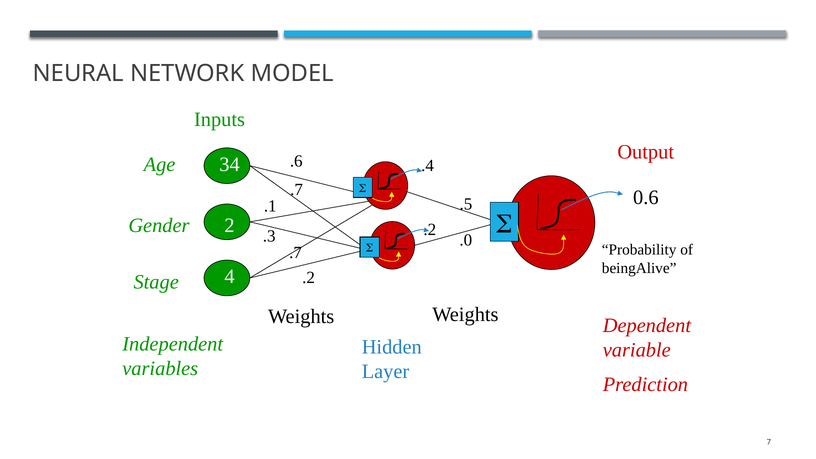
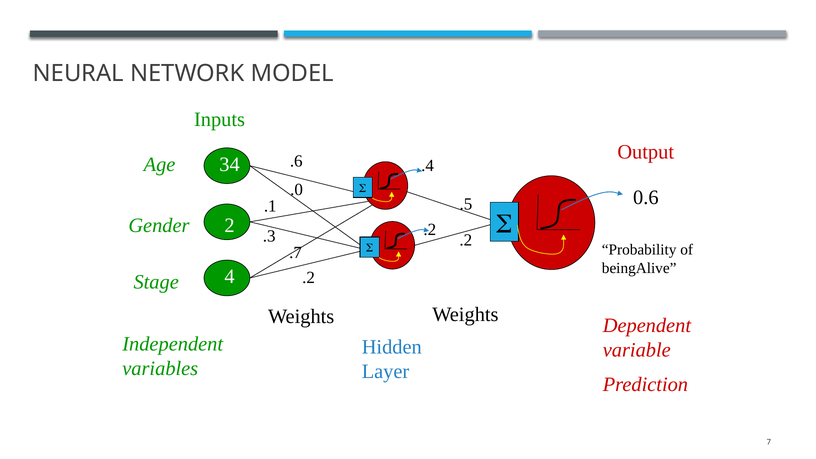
.7: .7 -> .0 (297, 190)
.0: .0 -> .2 (466, 240)
